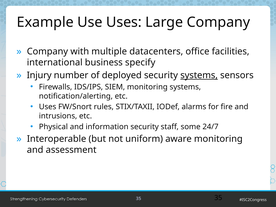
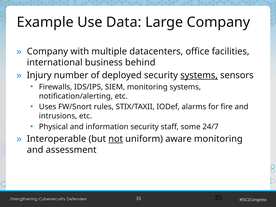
Use Uses: Uses -> Data (124, 22)
specify: specify -> behind (140, 62)
not underline: none -> present (116, 139)
